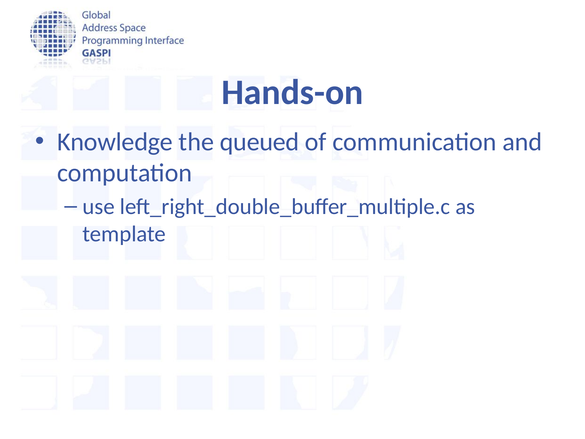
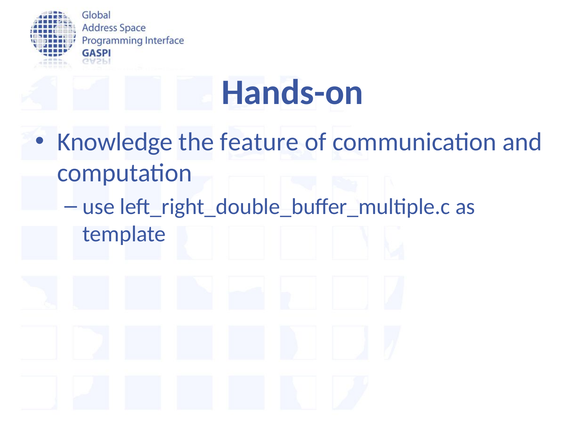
queued: queued -> feature (259, 142)
